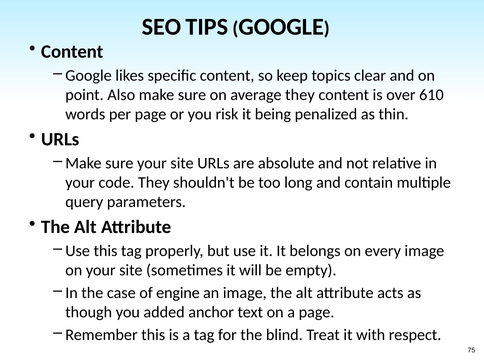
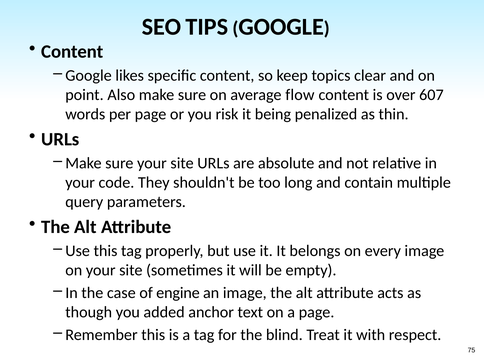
average they: they -> flow (300, 95)
610: 610 -> 607 (431, 95)
